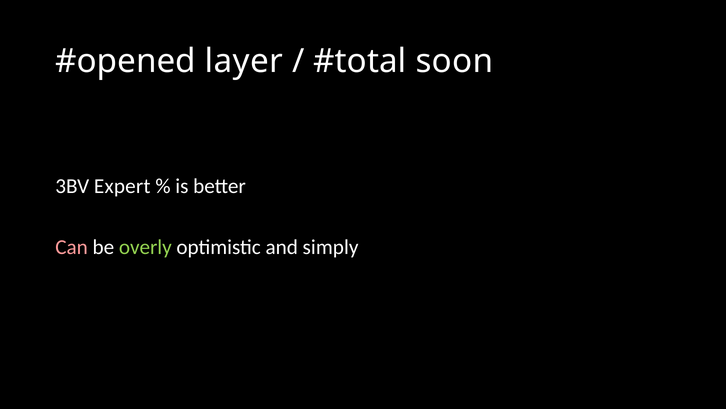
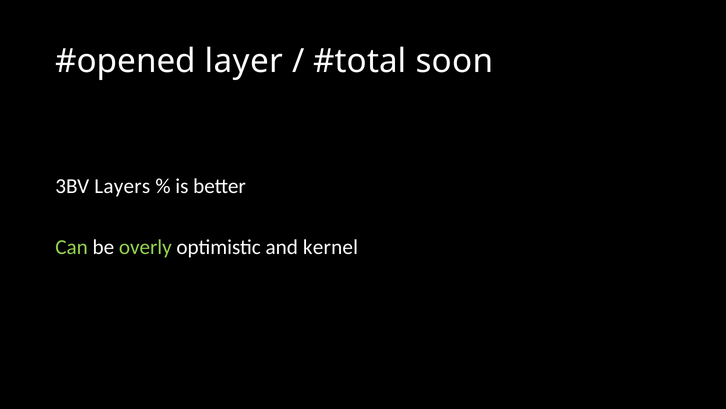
Expert: Expert -> Layers (122, 186)
Can colour: pink -> light green (72, 247)
simply: simply -> kernel (331, 247)
